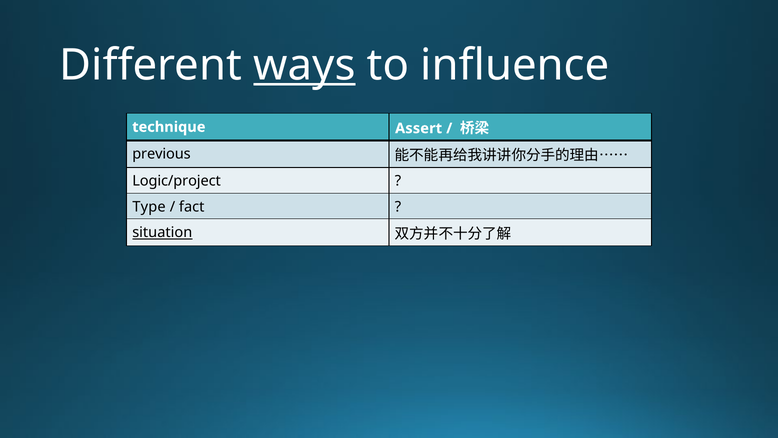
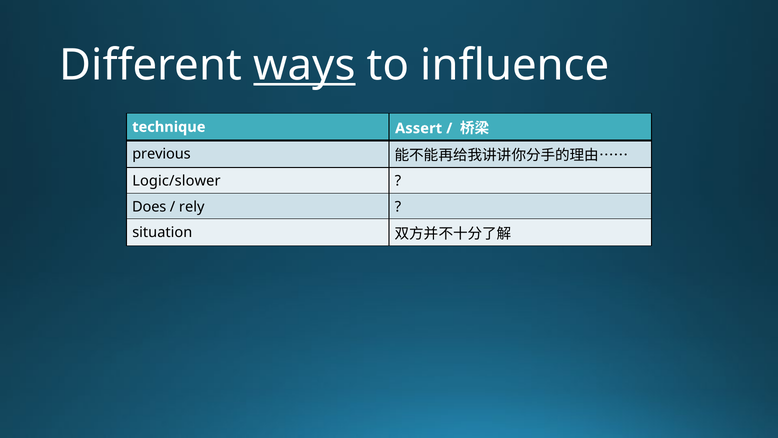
Logic/project: Logic/project -> Logic/slower (176, 181)
Type: Type -> Does (149, 207)
fact: fact -> rely (192, 207)
situation underline: present -> none (162, 232)
